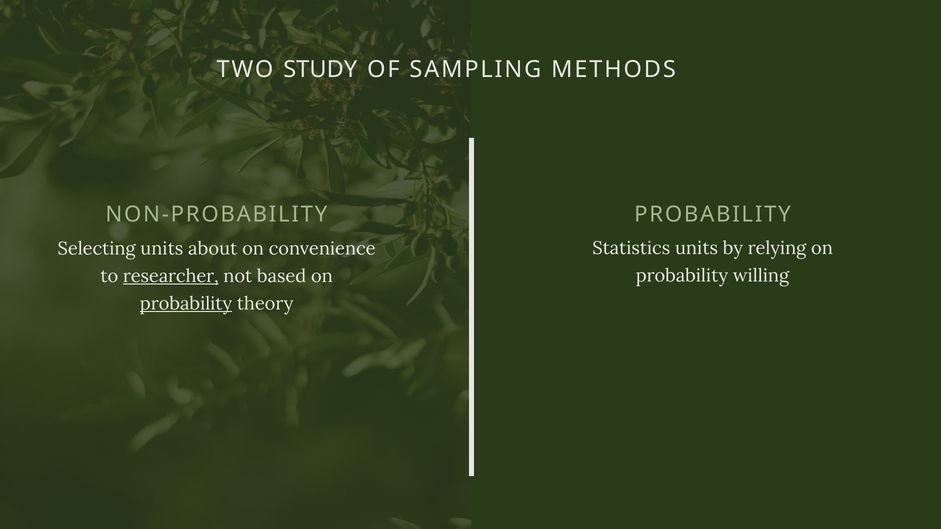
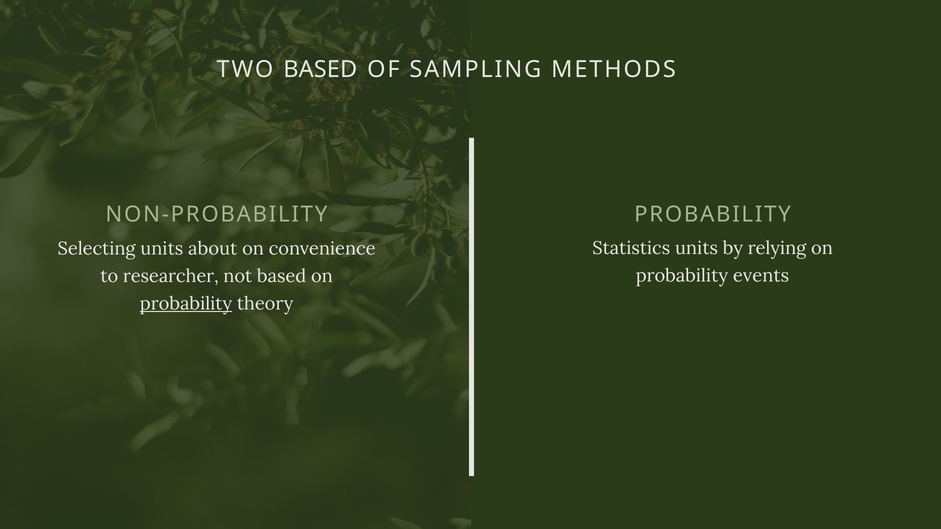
TWO STUDY: STUDY -> BASED (320, 69)
willing: willing -> events (761, 276)
researcher underline: present -> none (171, 276)
